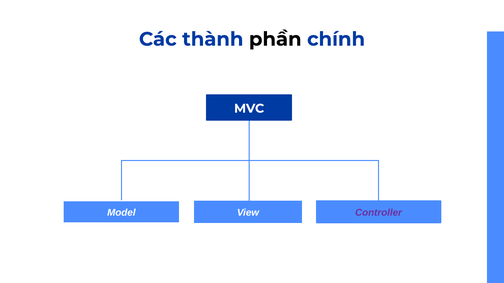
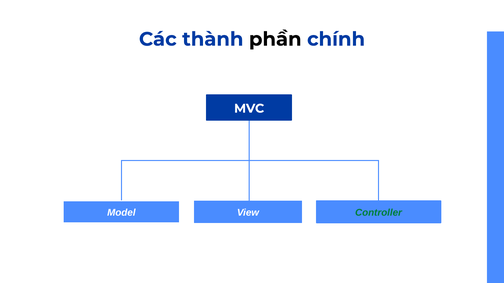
Controller colour: purple -> green (379, 213)
